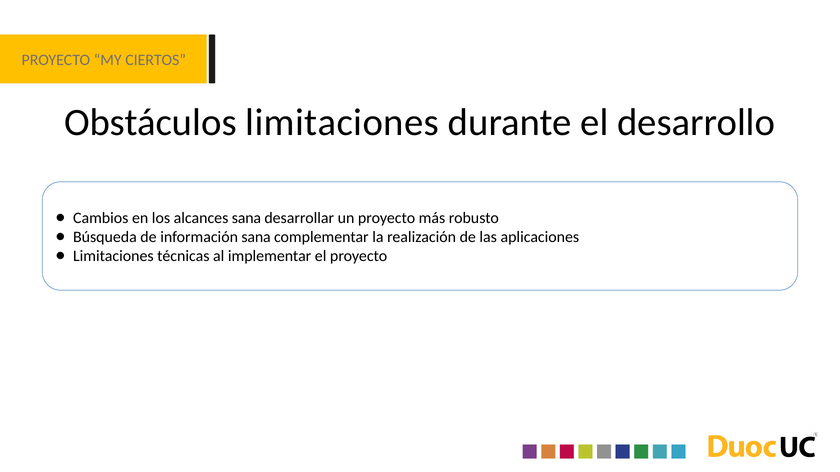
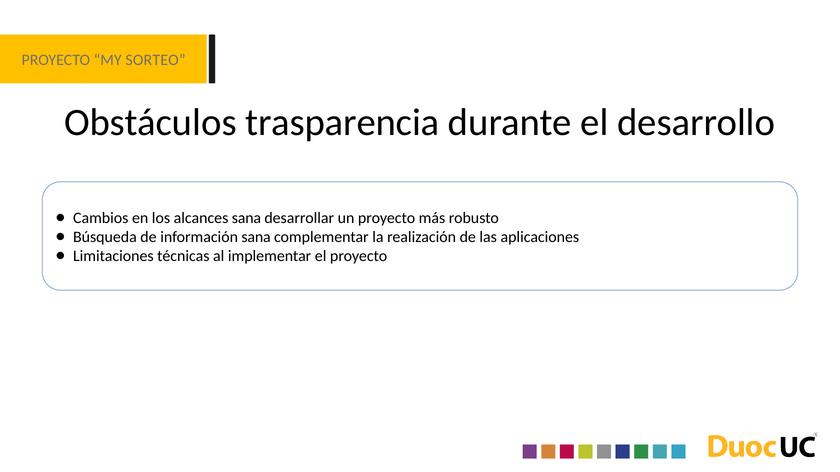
CIERTOS: CIERTOS -> SORTEO (156, 60)
Obstáculos limitaciones: limitaciones -> trasparencia (342, 123)
